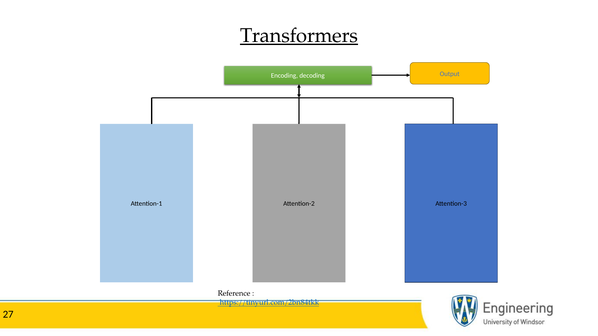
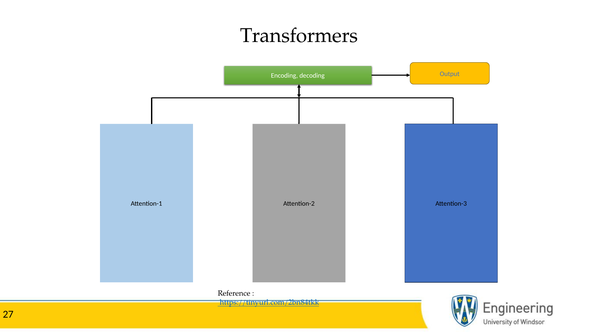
Transformers underline: present -> none (299, 36)
